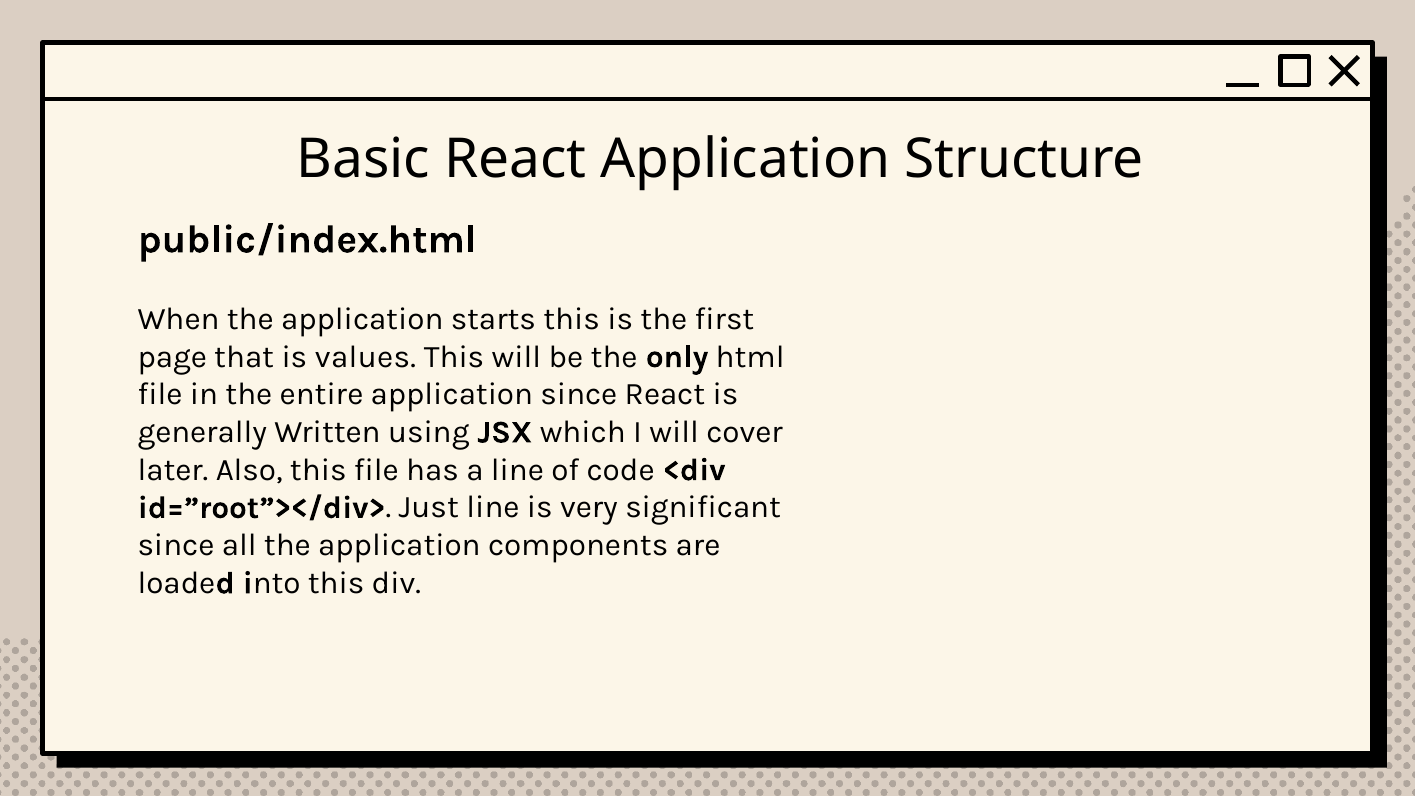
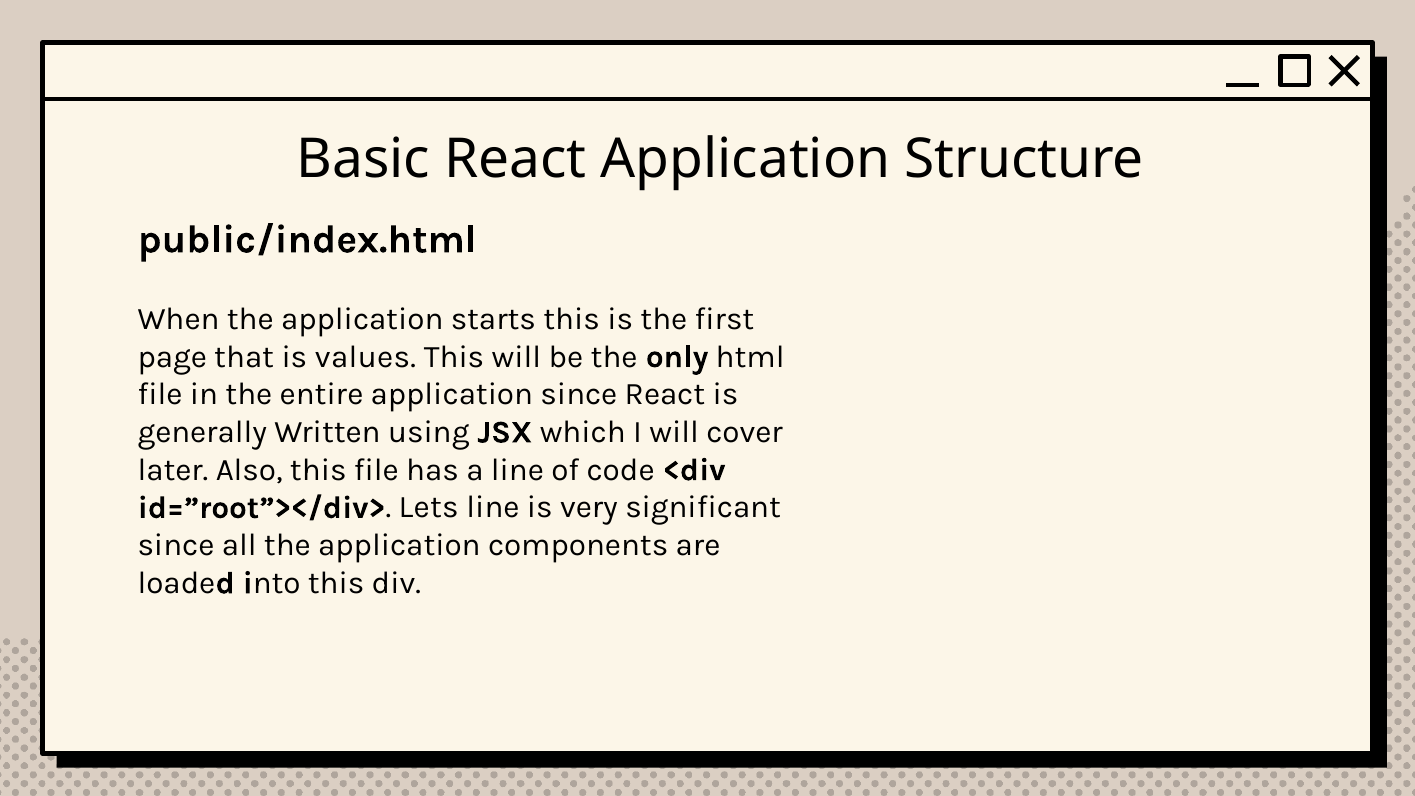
Just: Just -> Lets (429, 508)
